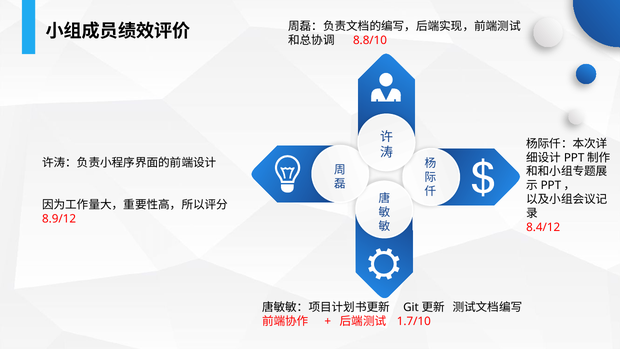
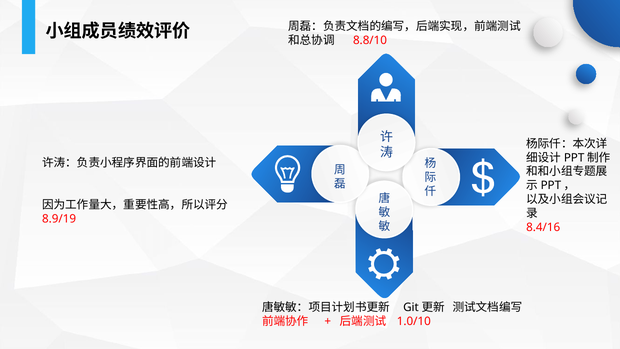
8.9/12: 8.9/12 -> 8.9/19 (59, 219)
8.4/12: 8.4/12 -> 8.4/16 (543, 227)
1.7/10: 1.7/10 -> 1.0/10 (414, 321)
